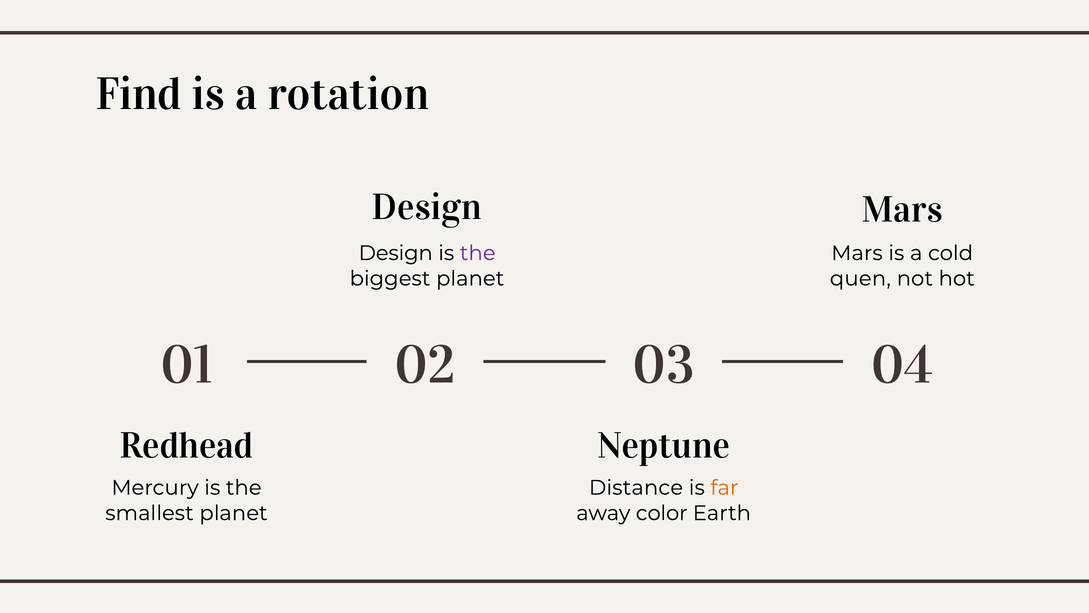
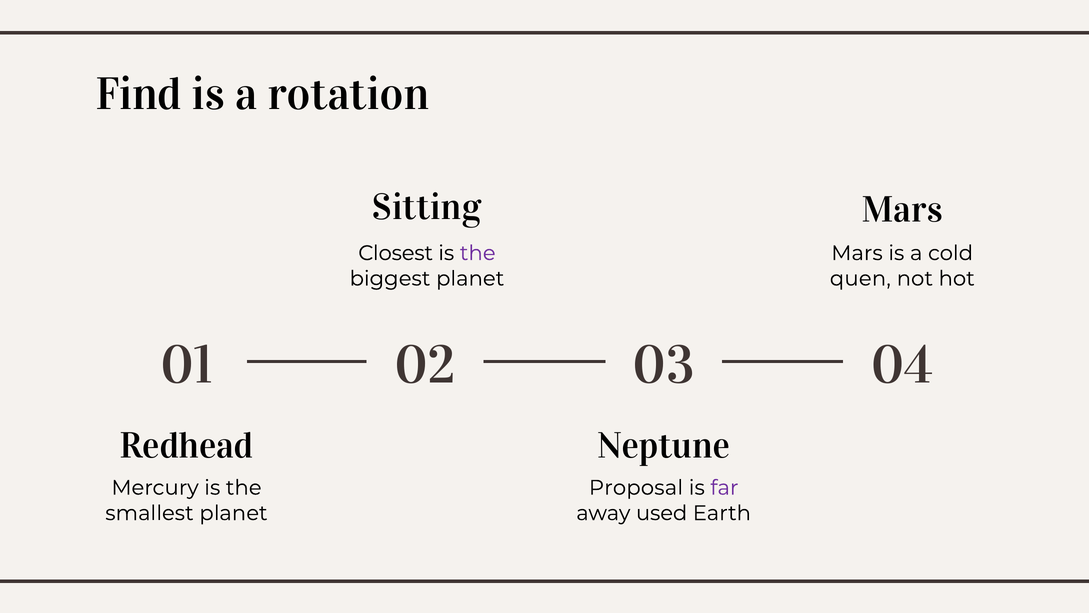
Design: Design -> Sitting (427, 207)
Design: Design -> Closest (396, 253)
Distance: Distance -> Proposal (636, 487)
far colour: orange -> purple (724, 487)
color: color -> used (662, 513)
